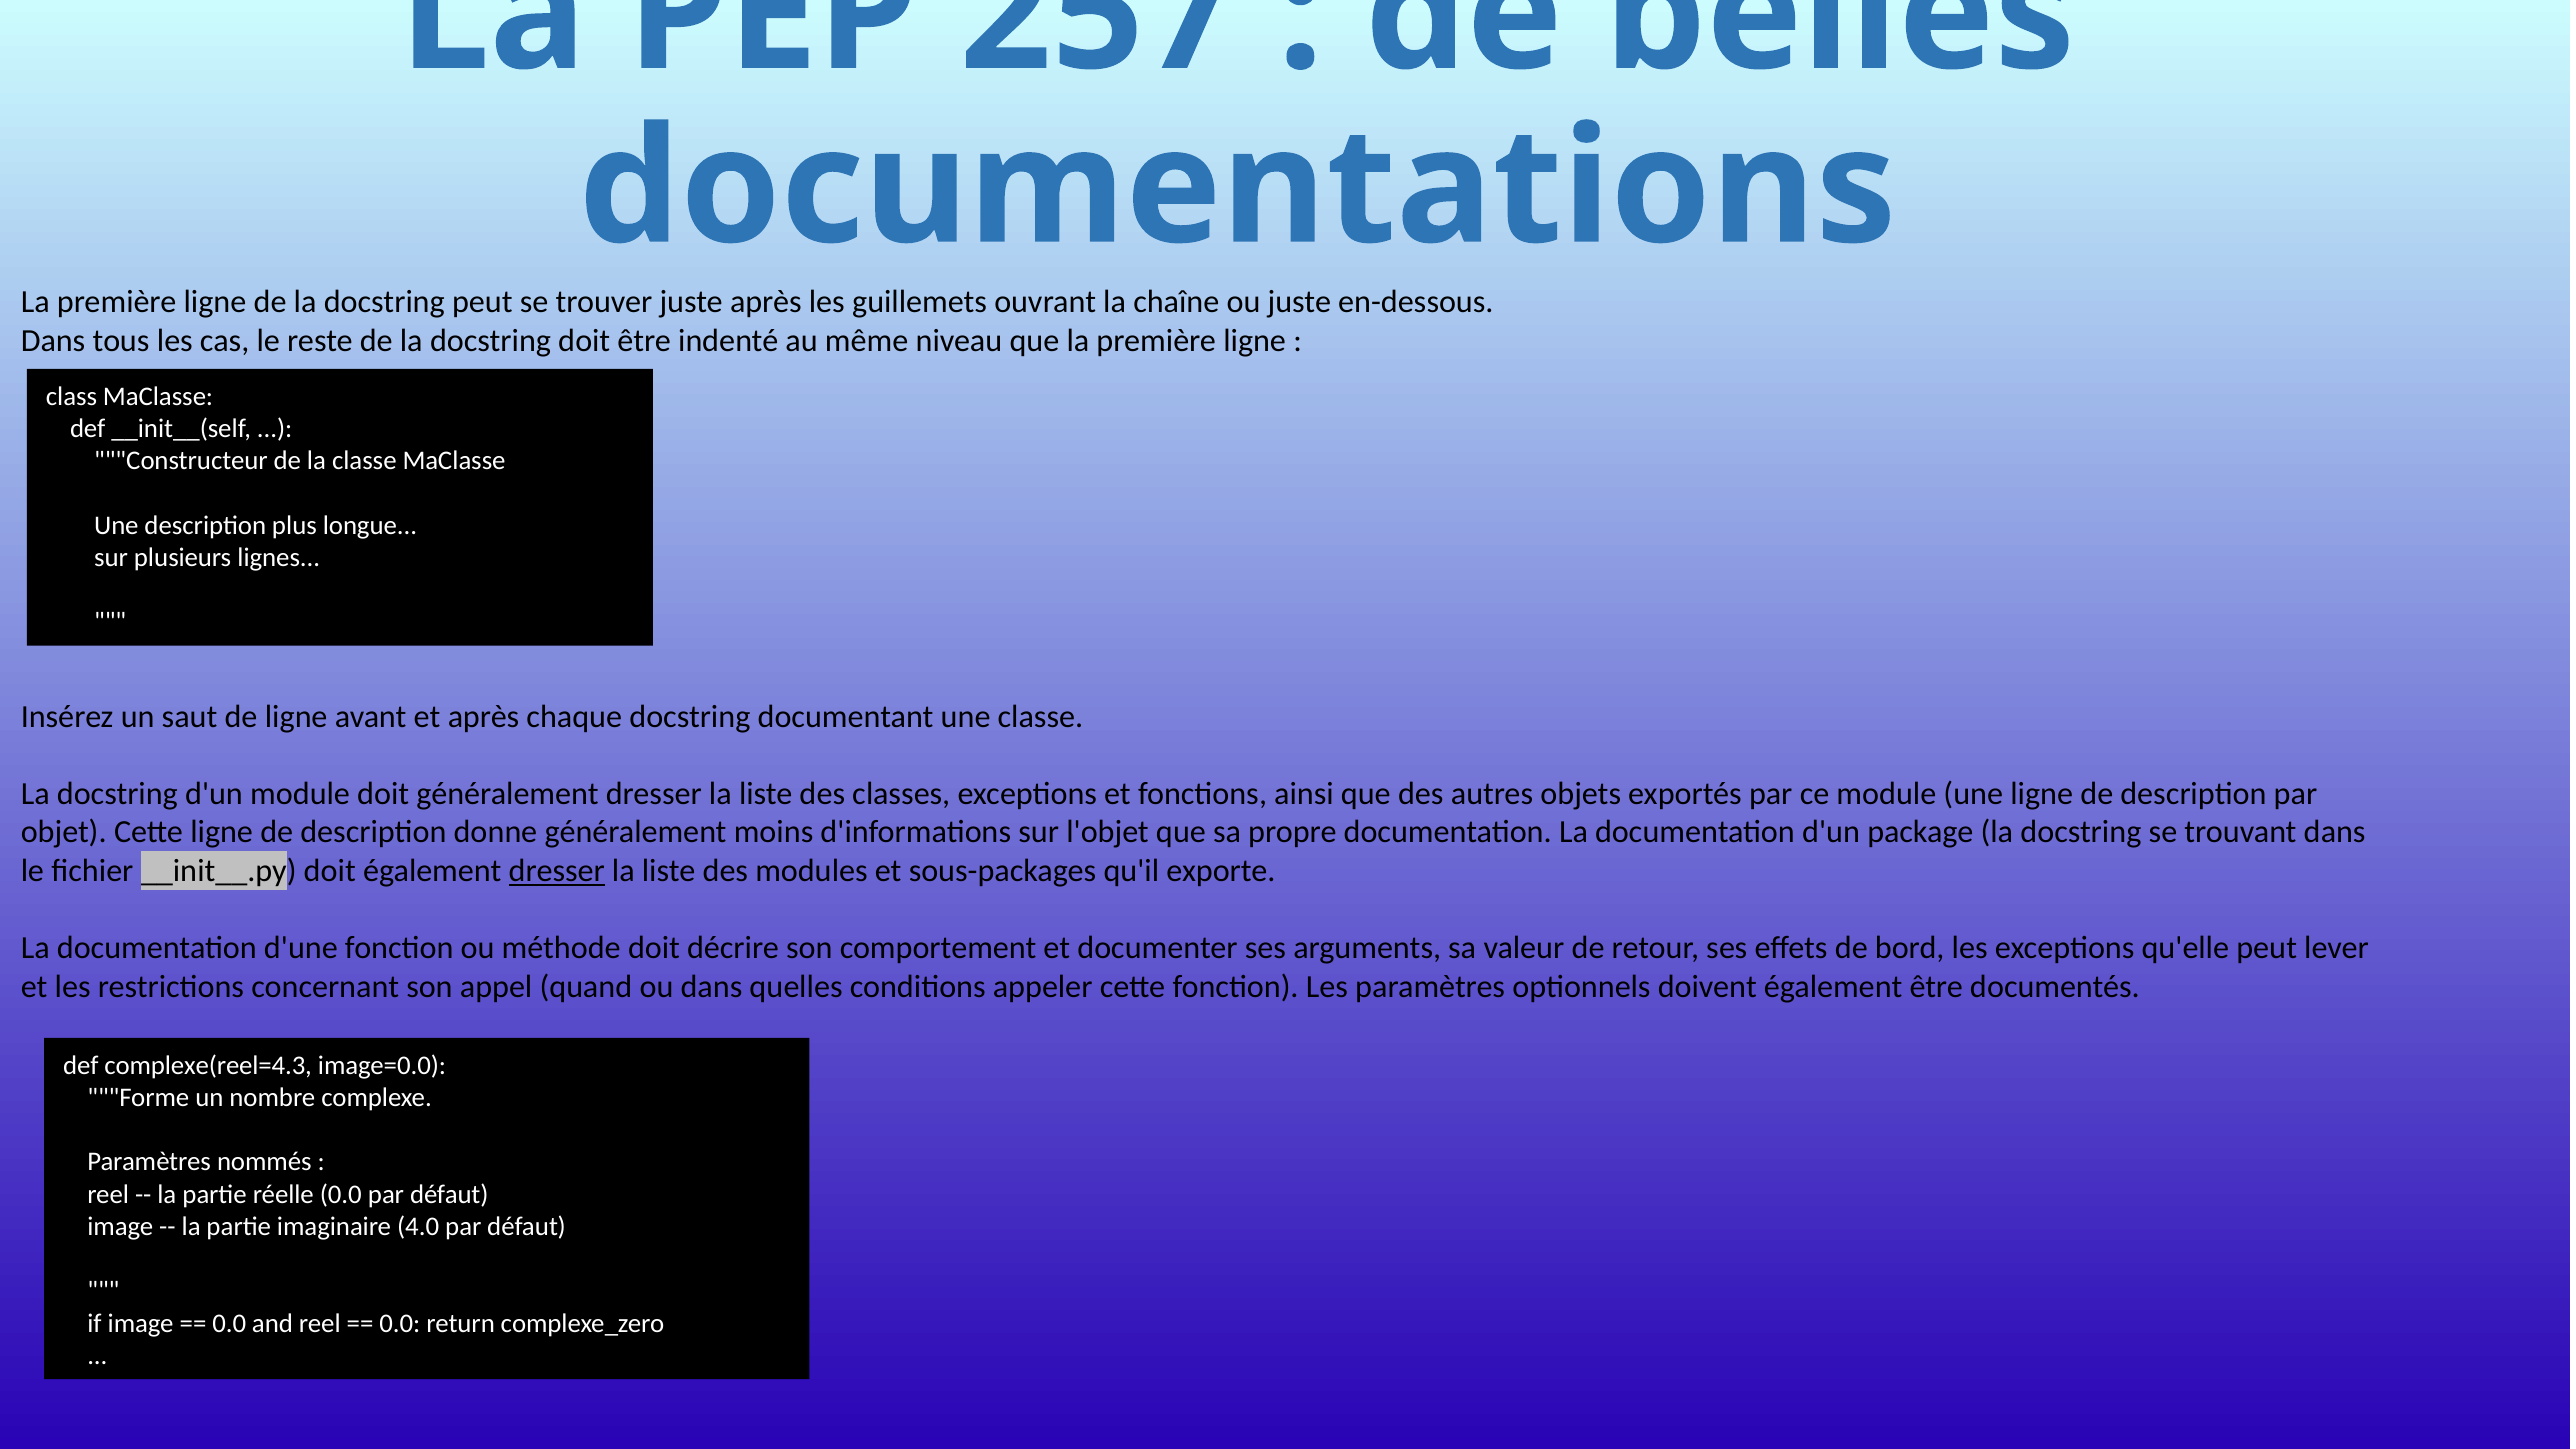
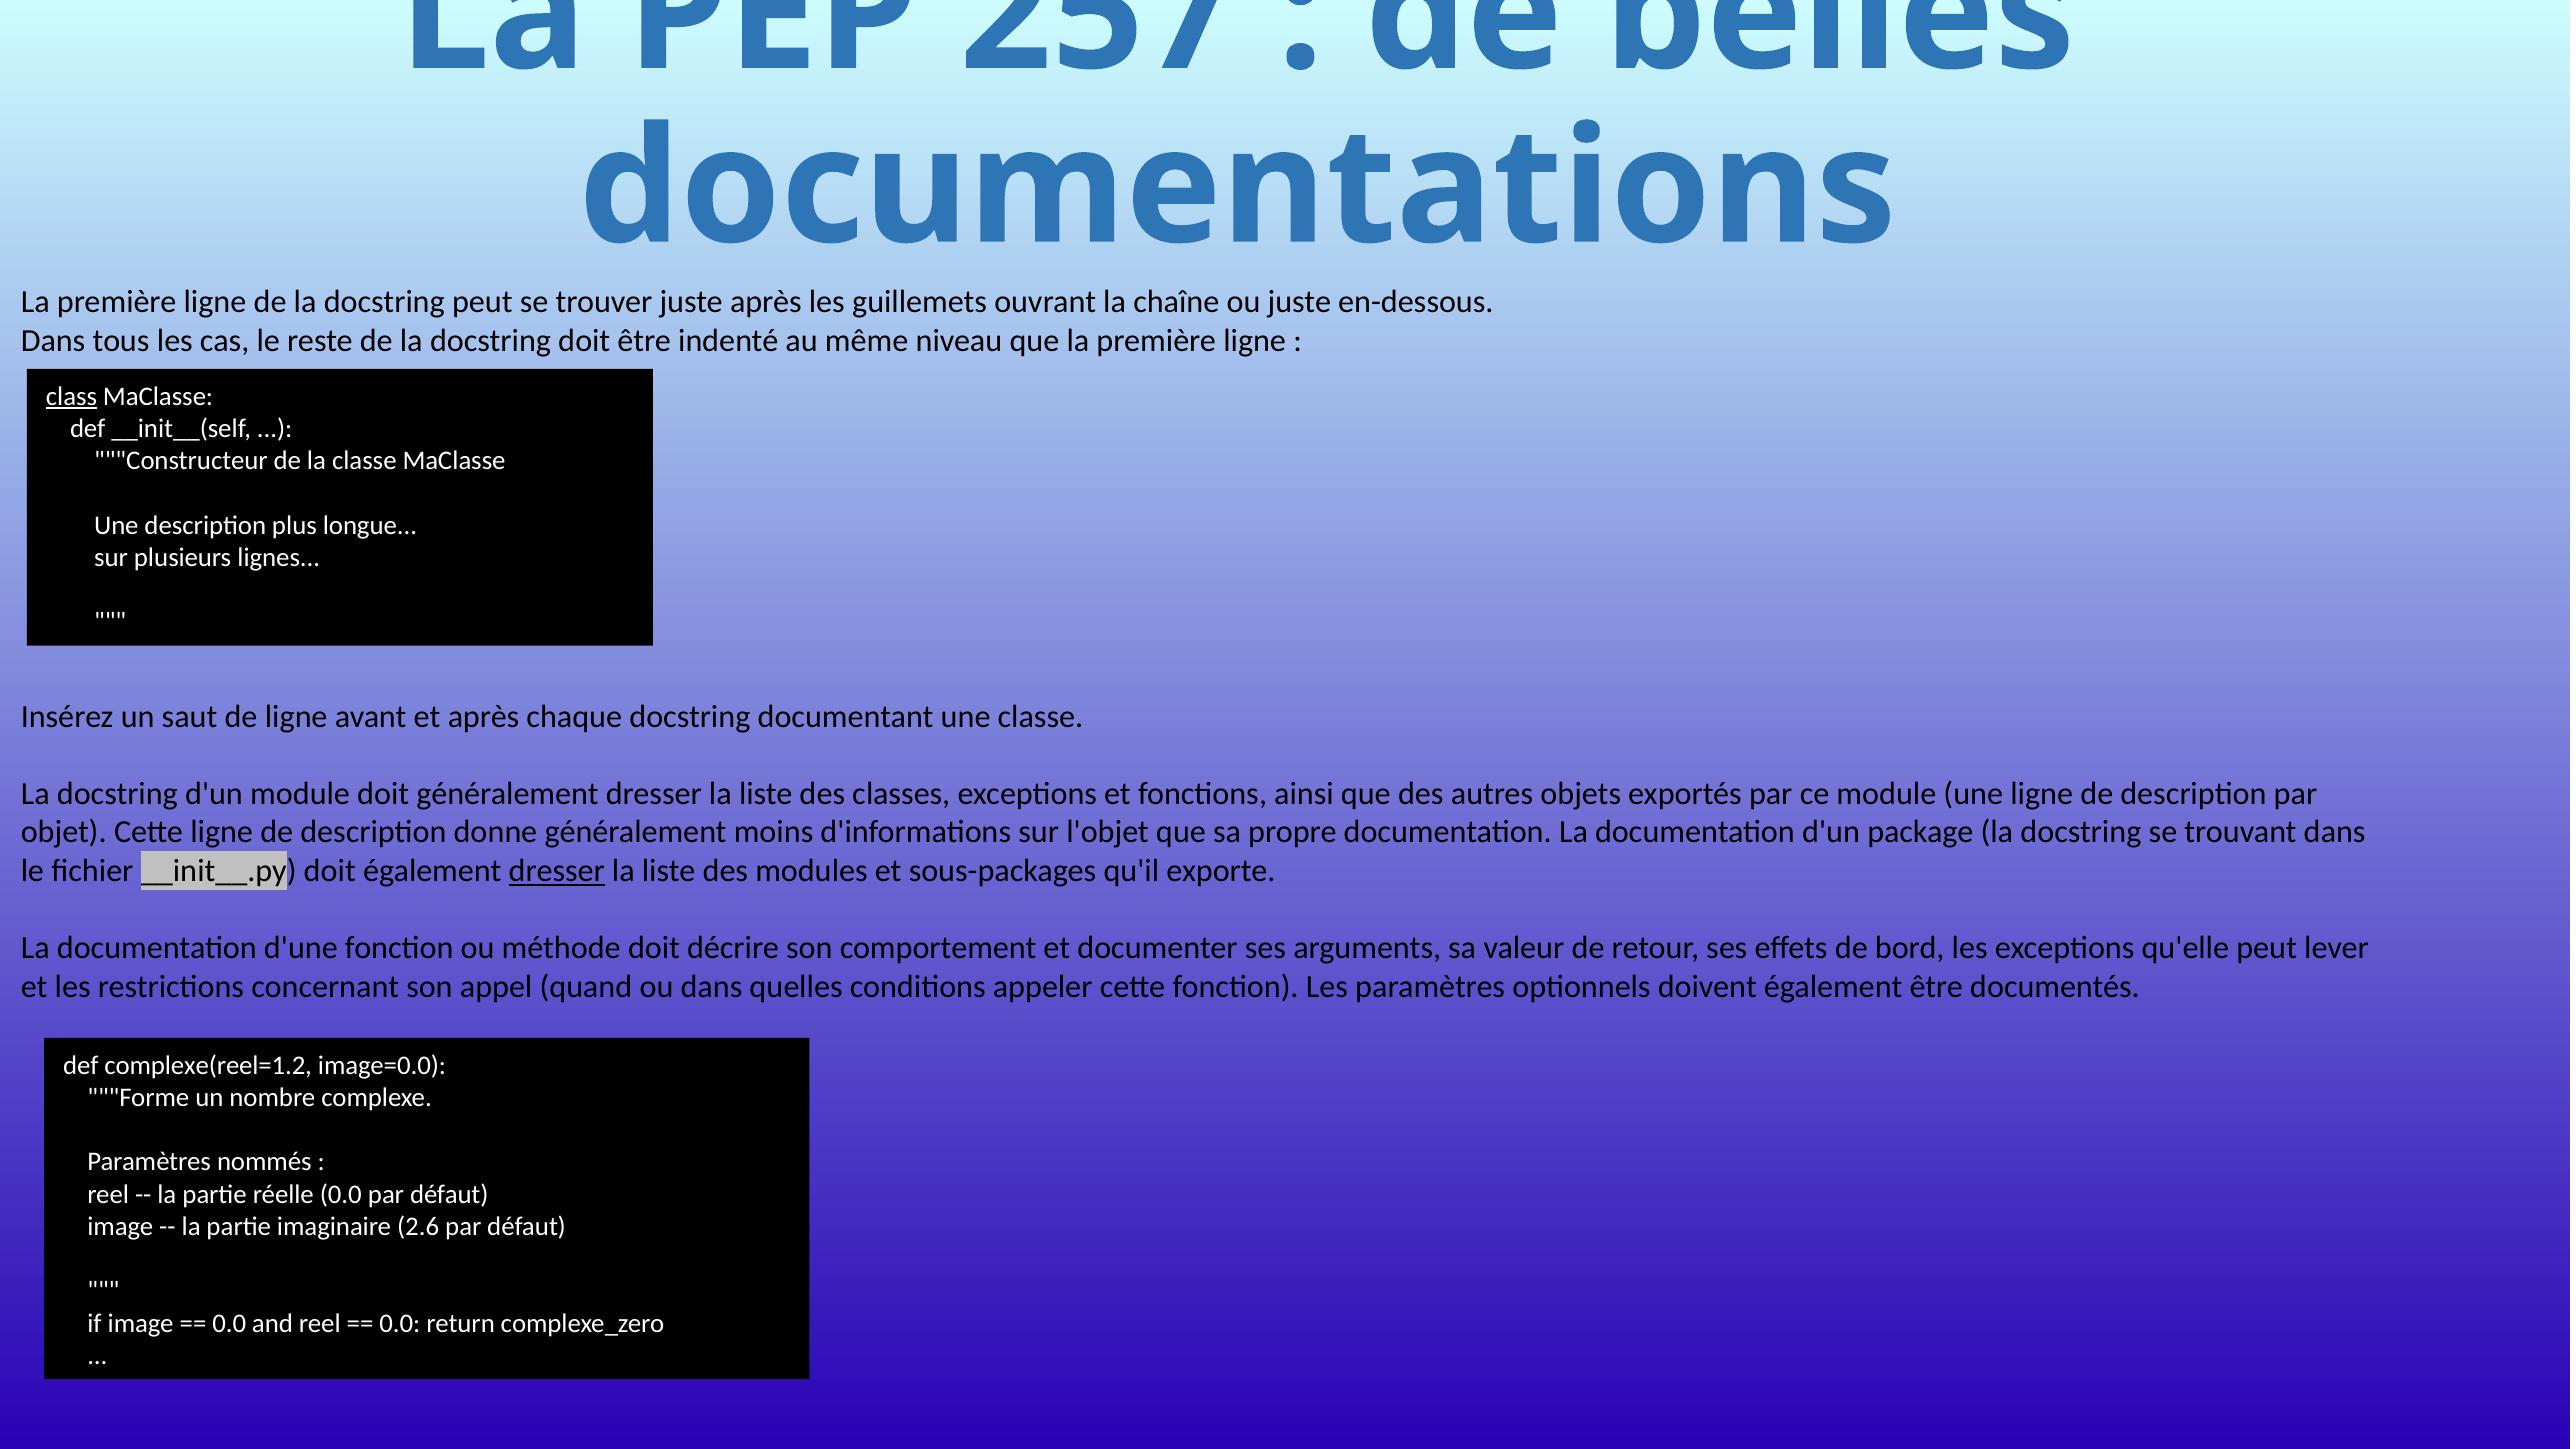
class underline: none -> present (71, 396)
complexe(reel=4.3: complexe(reel=4.3 -> complexe(reel=1.2 (208, 1065)
4.0: 4.0 -> 2.6 (418, 1227)
